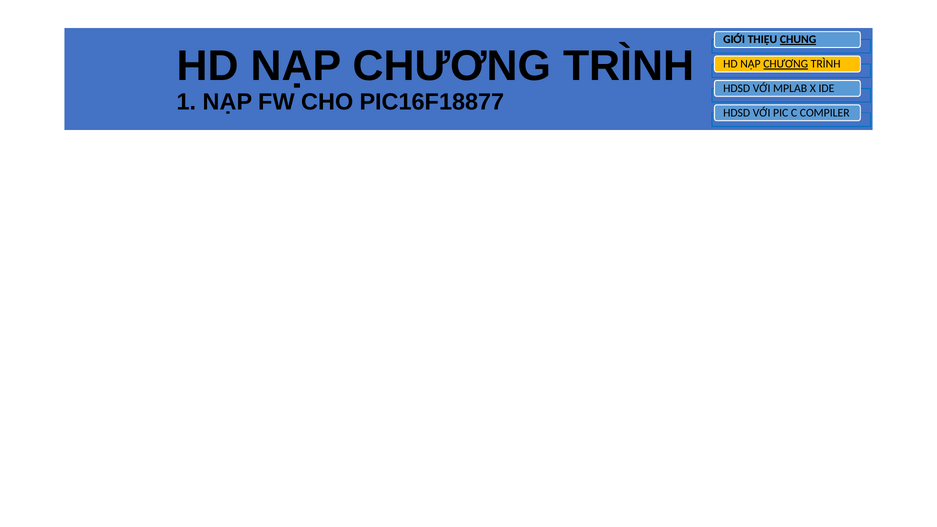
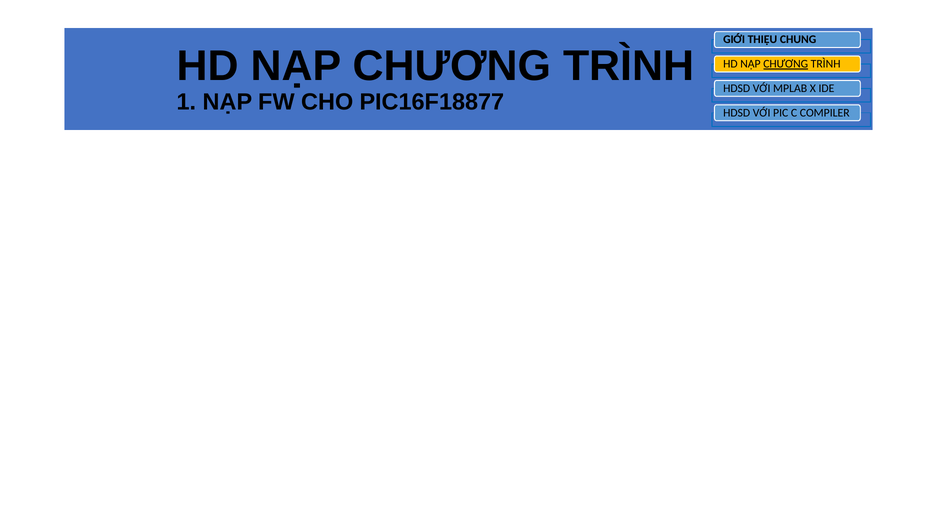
CHUNG underline: present -> none (798, 39)
